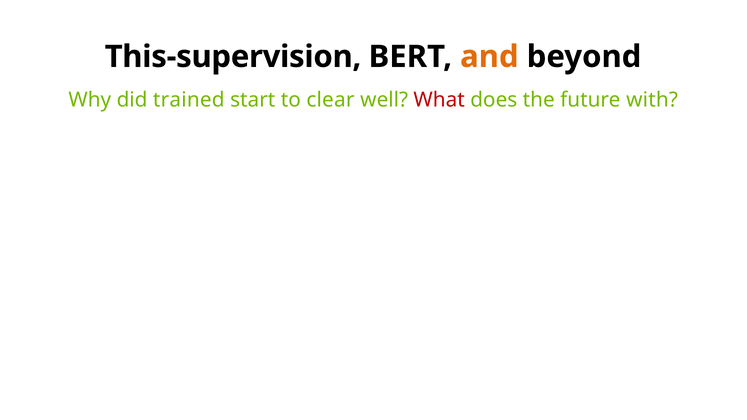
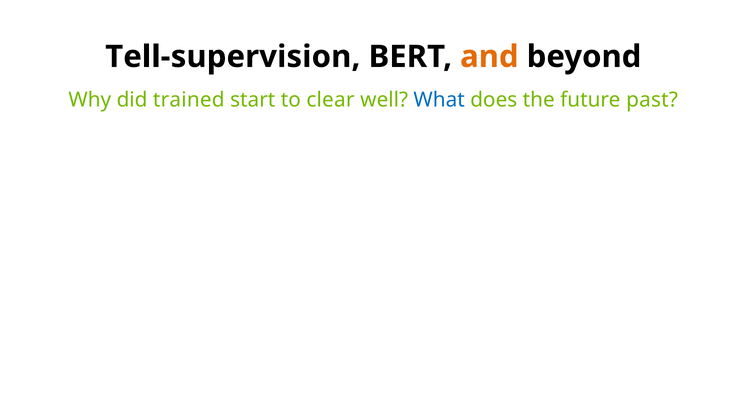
This-supervision: This-supervision -> Tell-supervision (233, 57)
What colour: red -> blue (439, 100)
with: with -> past (652, 100)
